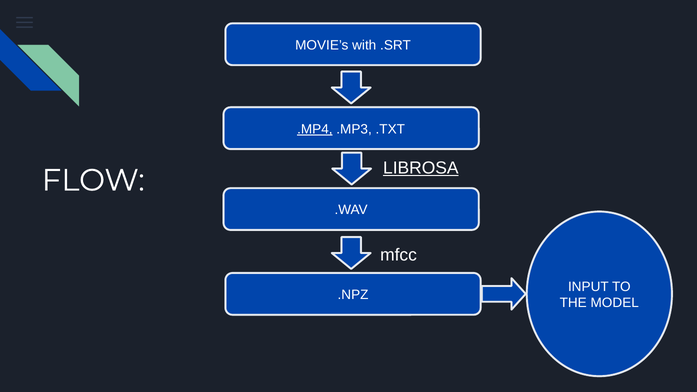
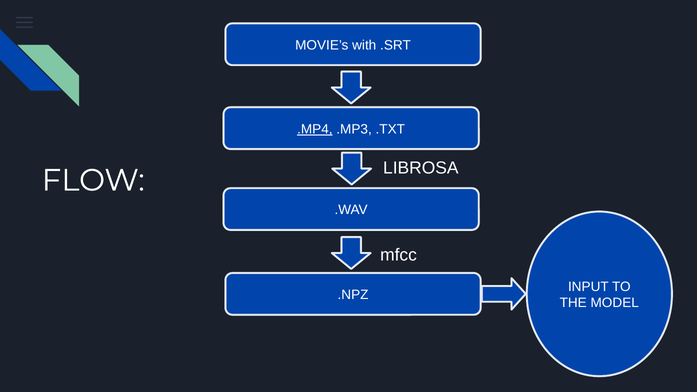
LIBROSA underline: present -> none (421, 168)
